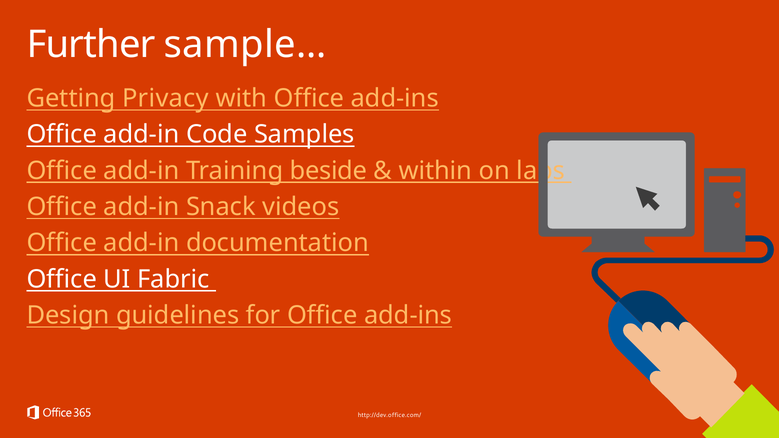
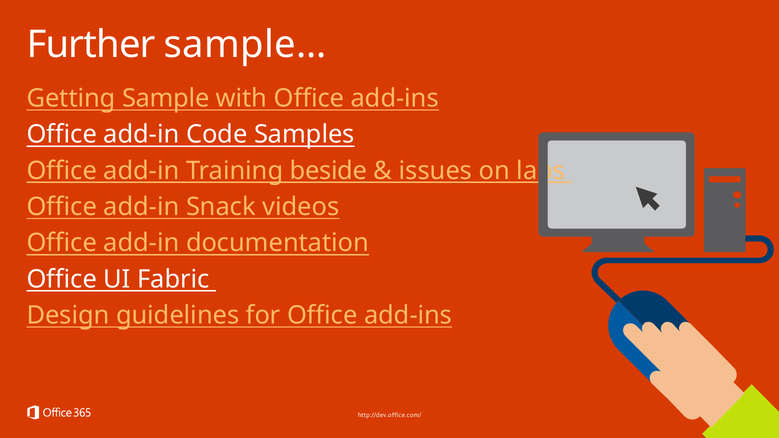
Privacy: Privacy -> Sample (166, 98)
within: within -> issues (435, 171)
